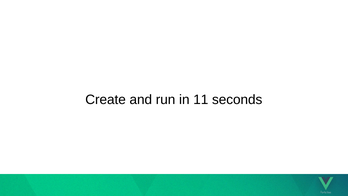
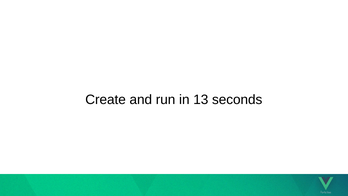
11: 11 -> 13 (201, 99)
